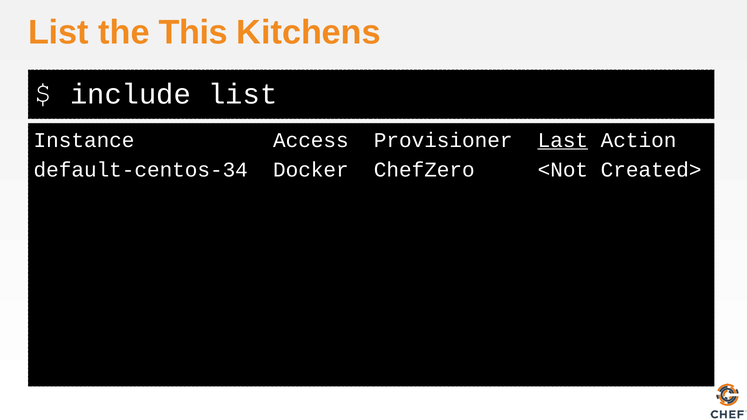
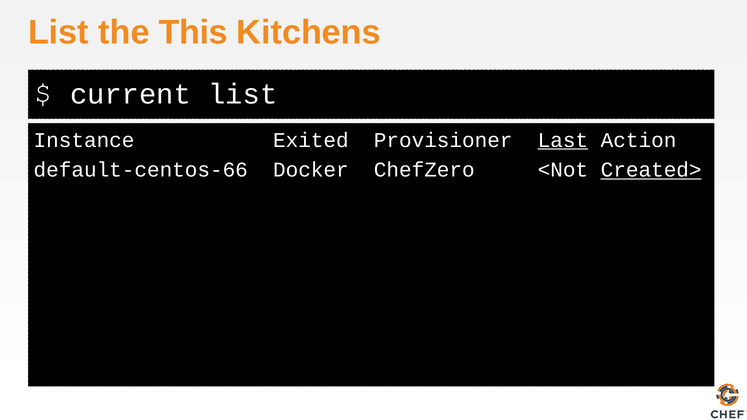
include: include -> current (131, 94)
Access: Access -> Exited (311, 140)
default-centos-34: default-centos-34 -> default-centos-66 (141, 170)
Created> underline: none -> present (651, 170)
